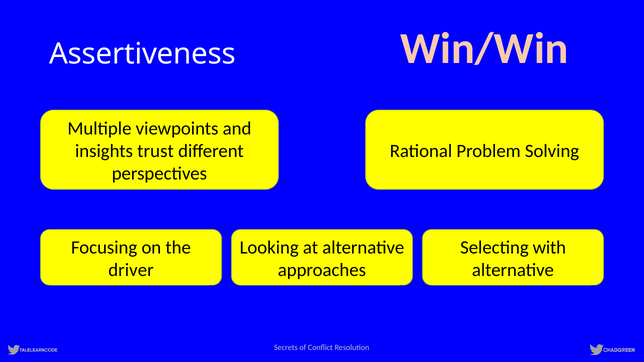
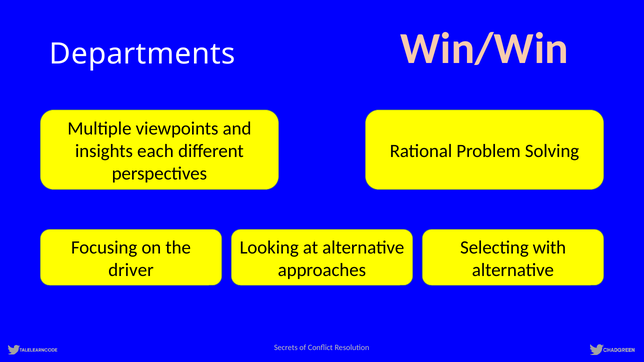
Assertiveness: Assertiveness -> Departments (142, 54)
trust: trust -> each (155, 151)
